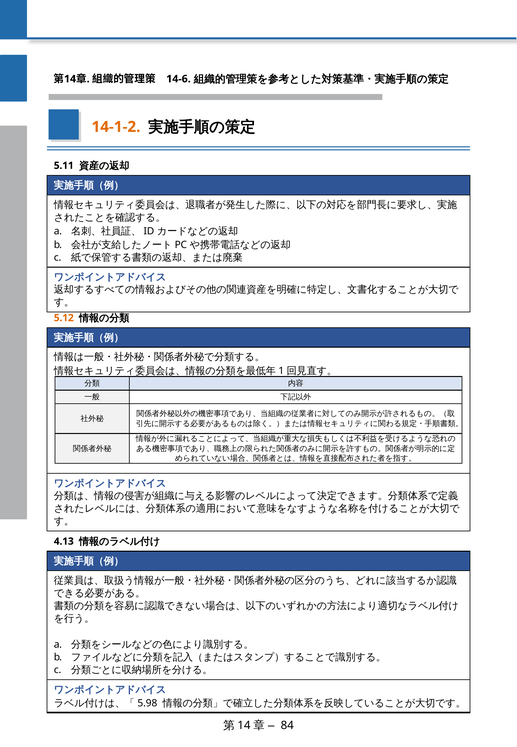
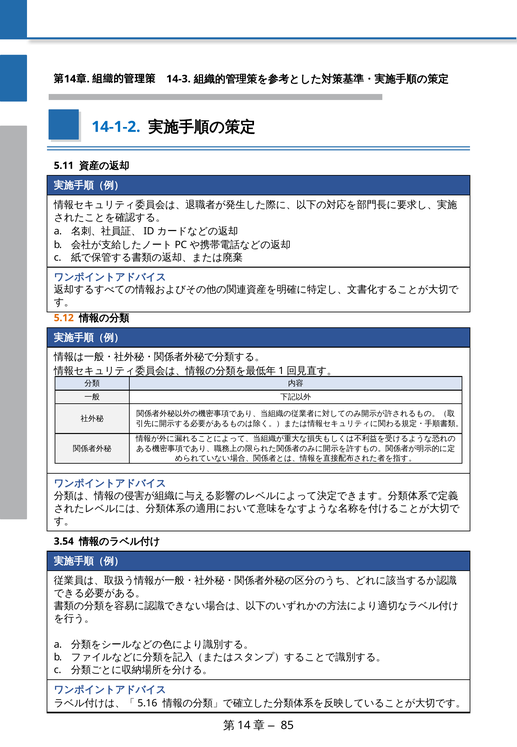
14-6: 14-6 -> 14-3 (178, 79)
14-1-2 colour: orange -> blue (116, 127)
4.13: 4.13 -> 3.54 (64, 541)
5.98: 5.98 -> 5.16 (147, 703)
84: 84 -> 85 (287, 725)
